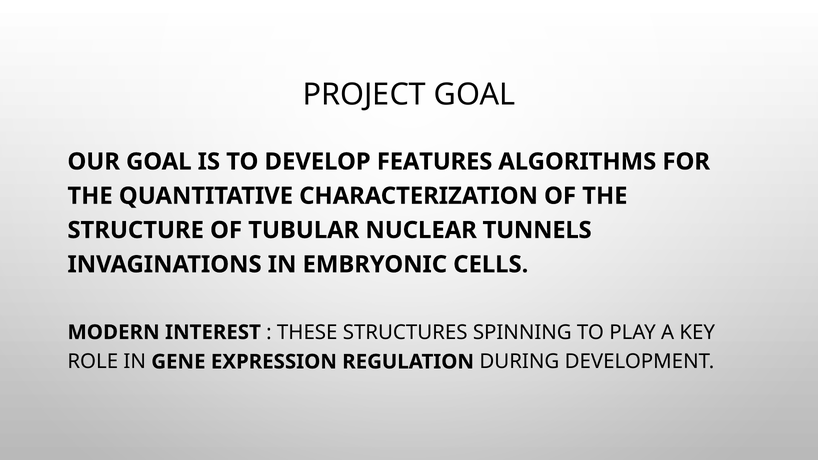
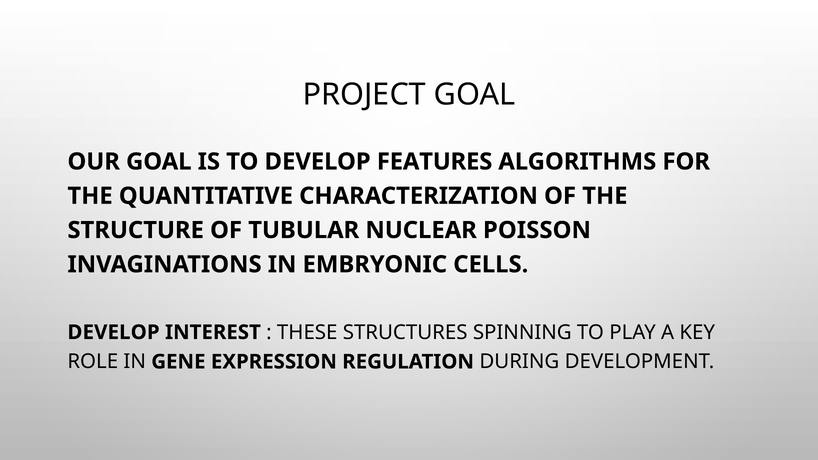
TUNNELS: TUNNELS -> POISSON (537, 230)
MODERN: MODERN -> DEVELOP (114, 332)
